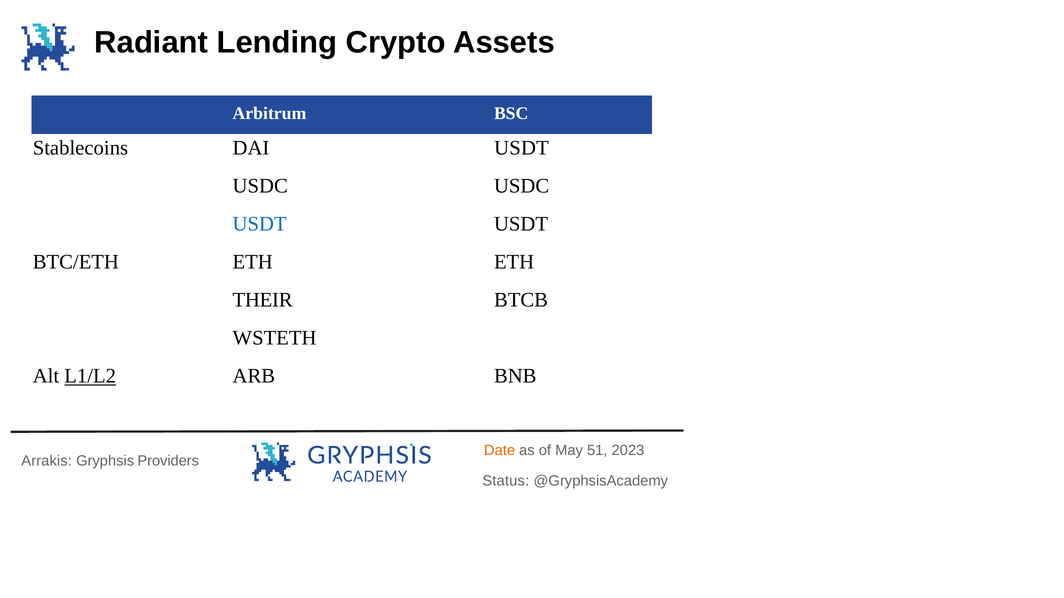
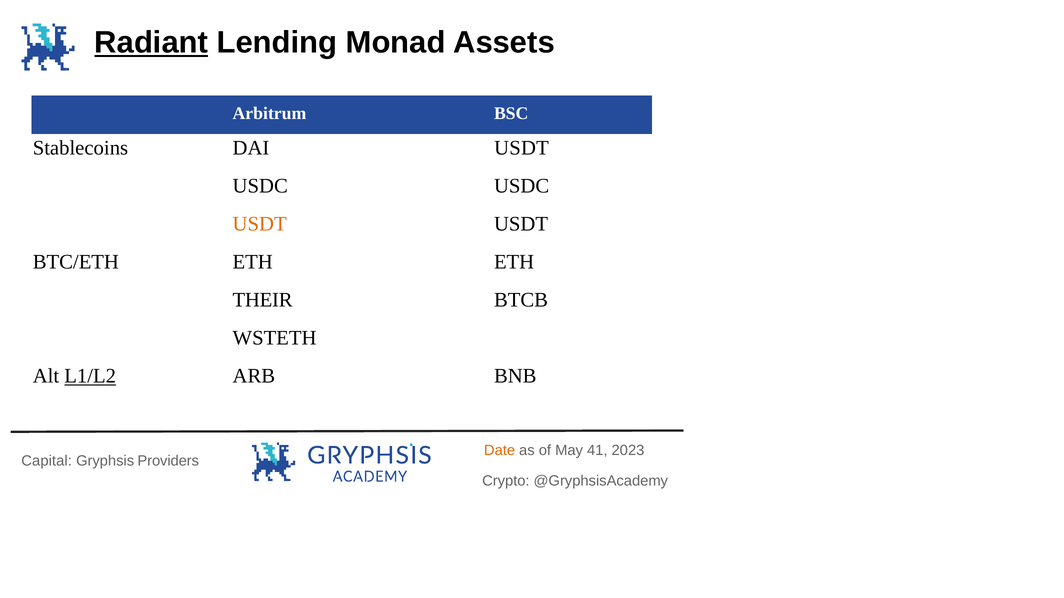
Radiant underline: none -> present (151, 43)
Crypto: Crypto -> Monad (396, 43)
USDT colour: blue -> orange (260, 224)
51: 51 -> 41 (597, 451)
Arrakis: Arrakis -> Capital (47, 461)
Status: Status -> Crypto (506, 481)
